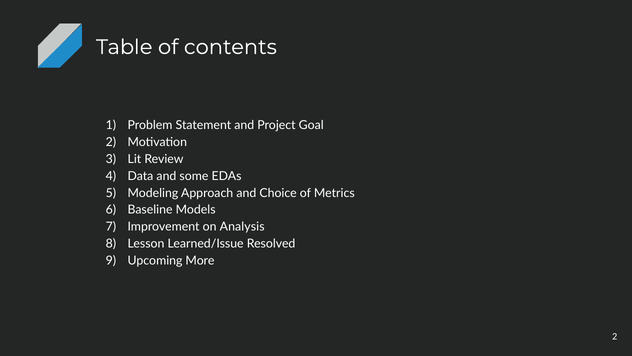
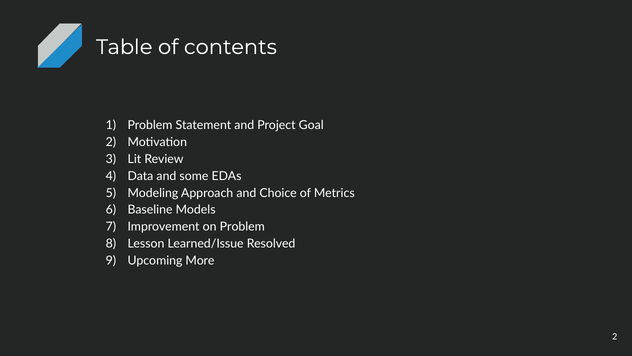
on Analysis: Analysis -> Problem (242, 227)
